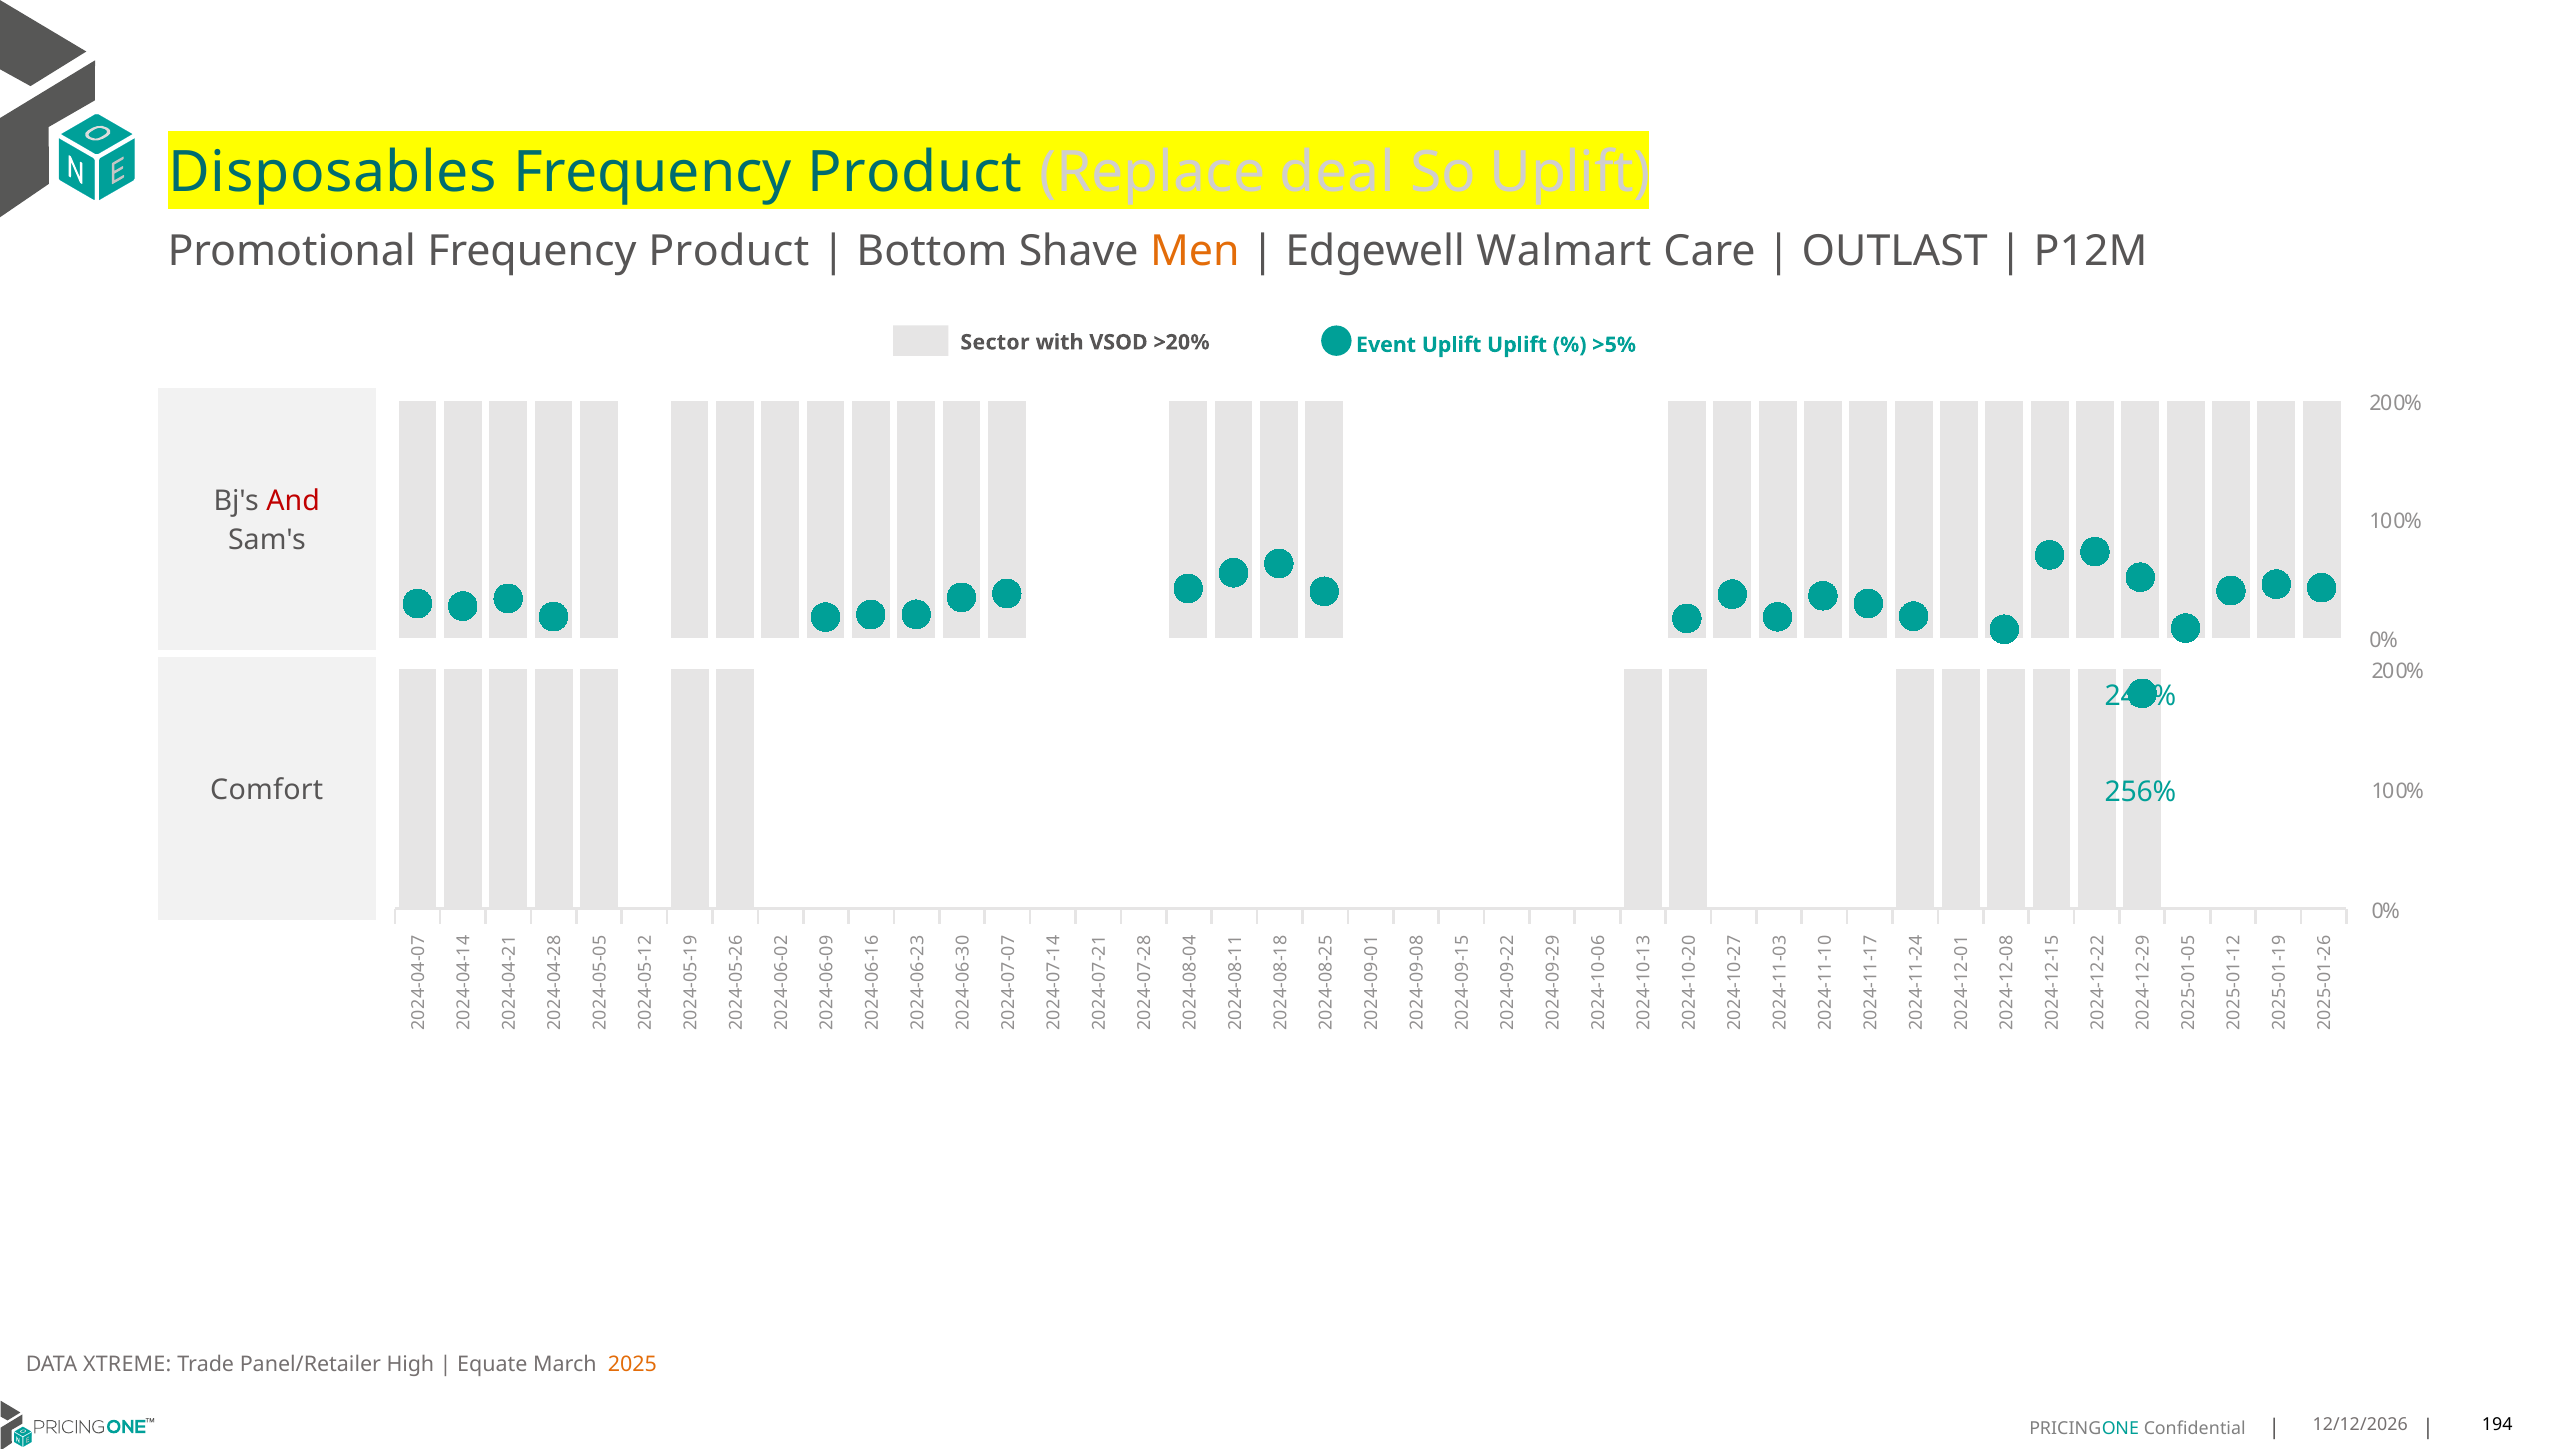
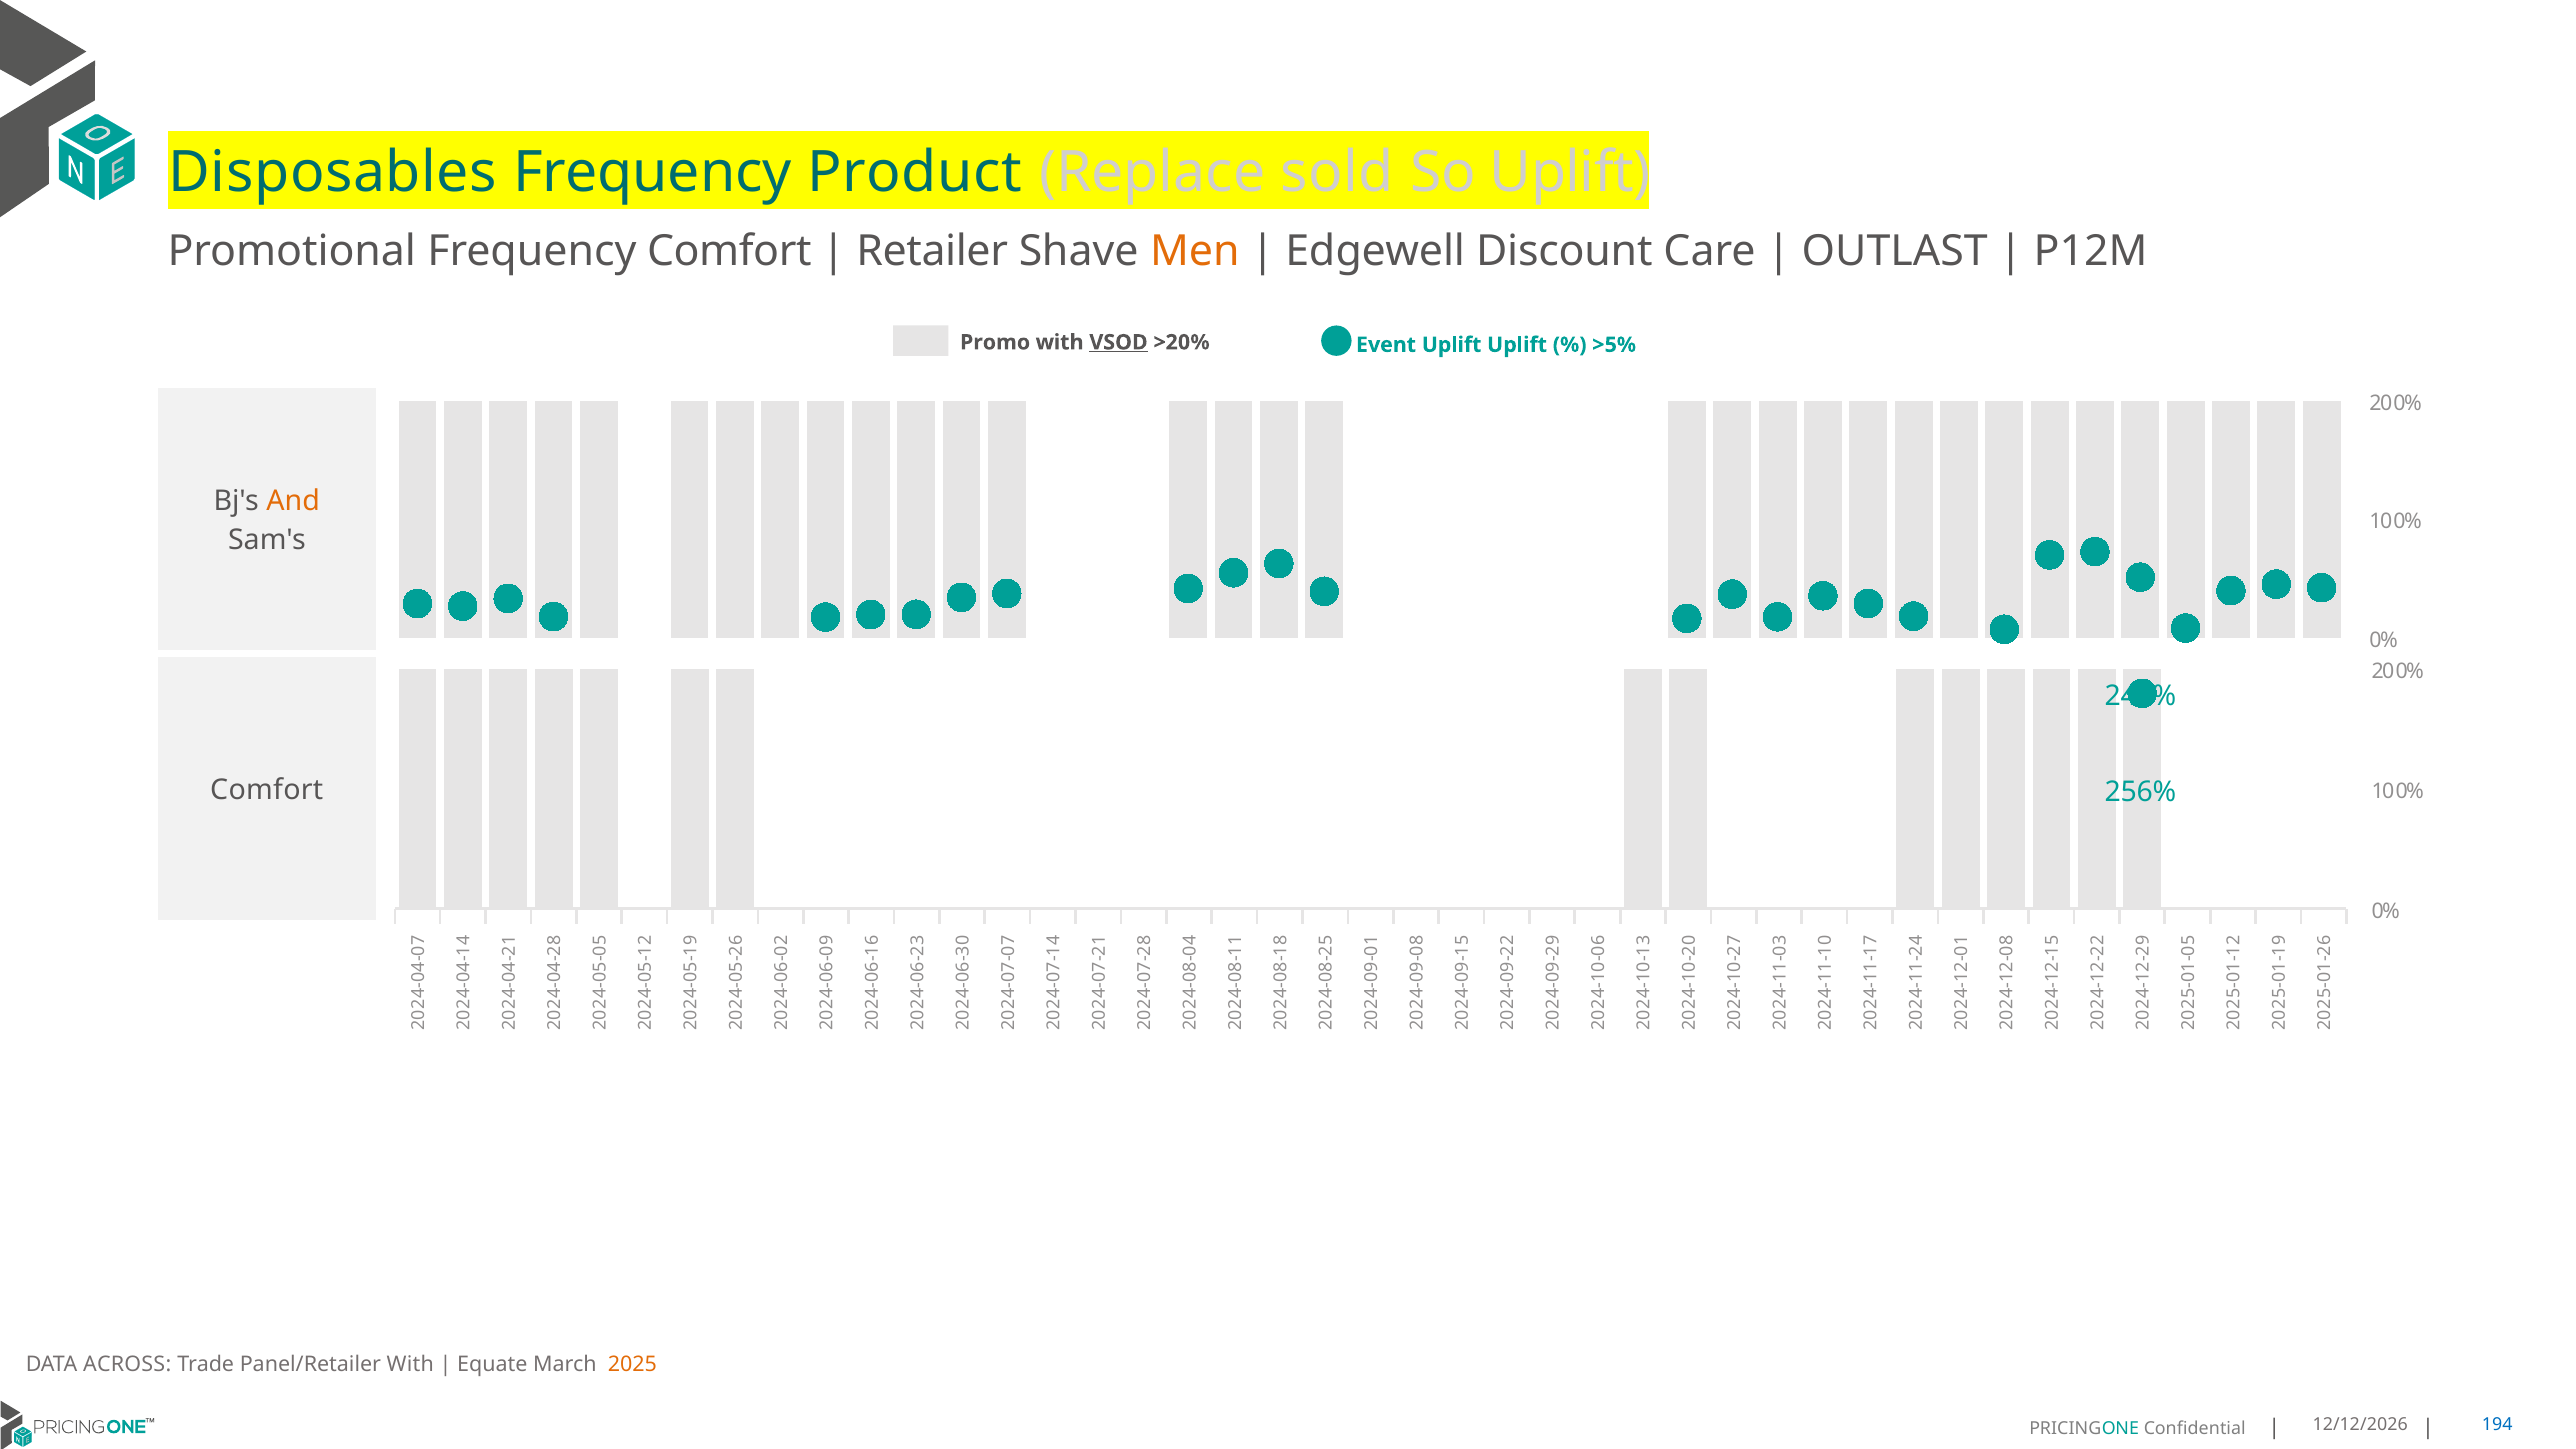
deal: deal -> sold (1337, 173)
Promotional Frequency Product: Product -> Comfort (729, 251)
Bottom: Bottom -> Retailer (932, 251)
Walmart: Walmart -> Discount (1564, 251)
Sector: Sector -> Promo (995, 342)
VSOD underline: none -> present (1119, 342)
And colour: red -> orange (293, 501)
XTREME: XTREME -> ACROSS (127, 1365)
Panel/Retailer High: High -> With (410, 1365)
194 colour: black -> blue (2497, 1425)
